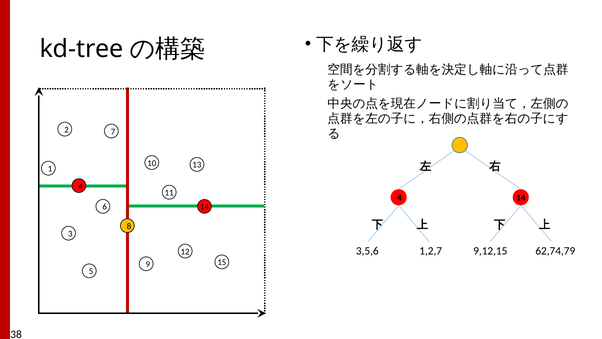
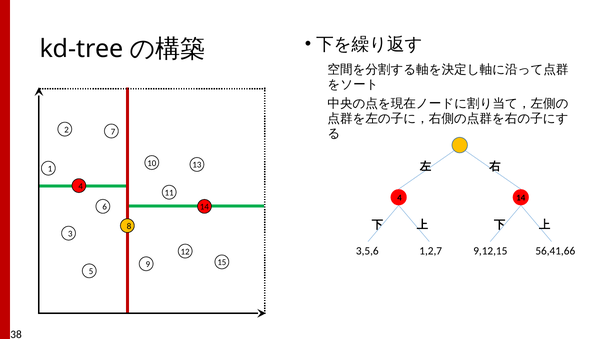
62,74,79: 62,74,79 -> 56,41,66 (555, 251)
